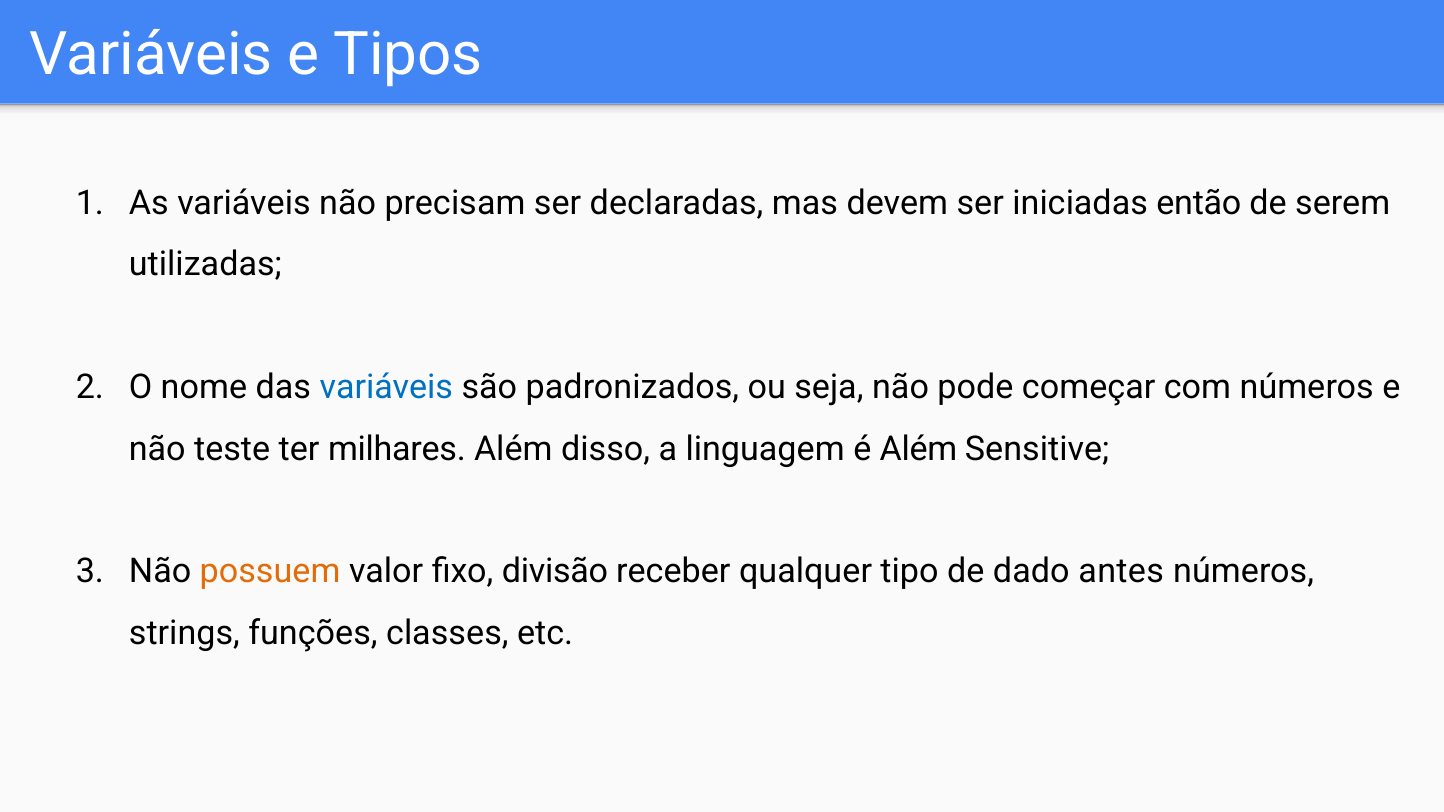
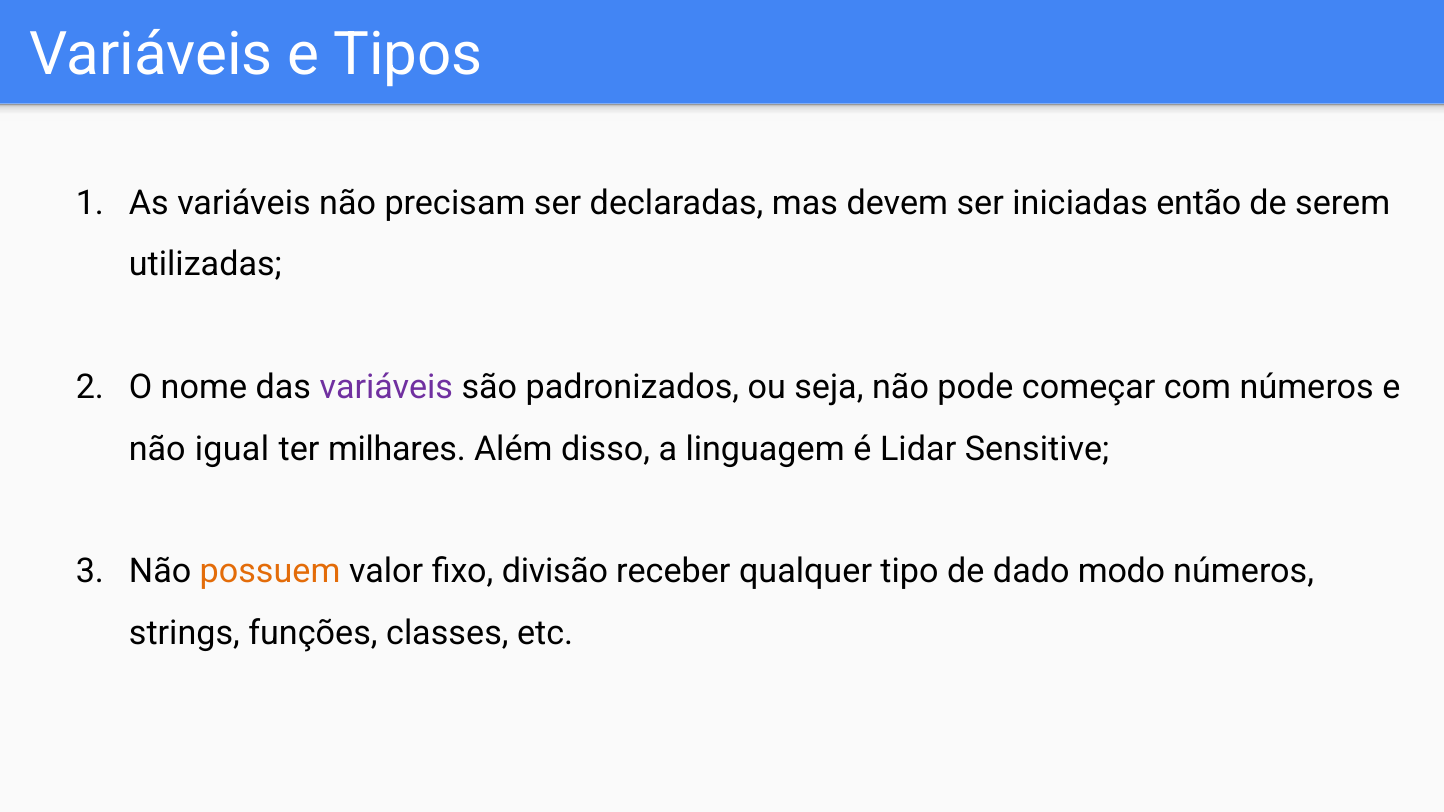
variáveis colour: blue -> purple (386, 388)
teste: teste -> igual (232, 449)
é Além: Além -> Lidar (918, 449)
antes: antes -> modo (1121, 572)
